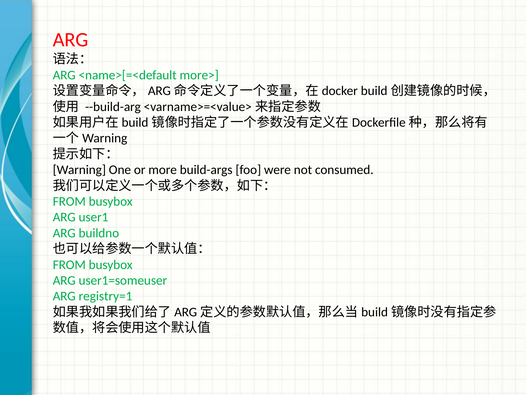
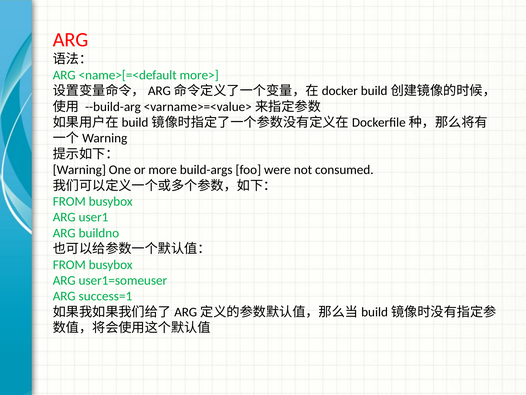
registry=1: registry=1 -> success=1 (105, 296)
